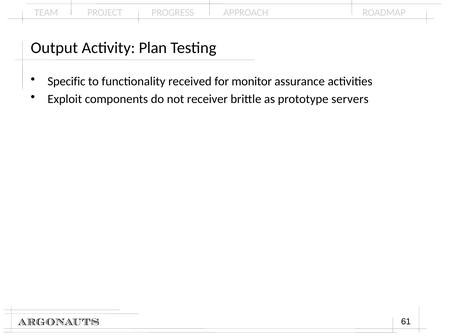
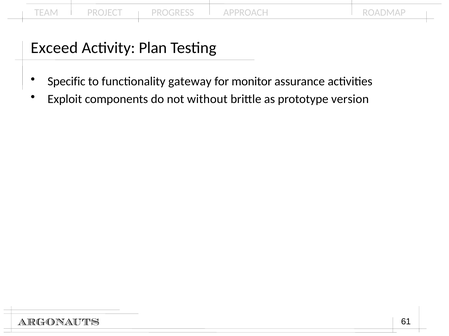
Output: Output -> Exceed (54, 48)
received: received -> gateway (190, 82)
receiver: receiver -> without (207, 99)
servers: servers -> version (350, 99)
